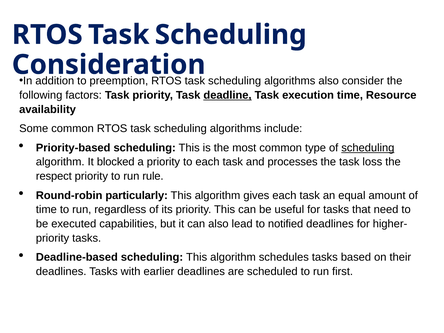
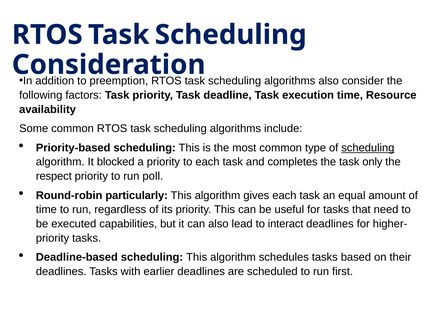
deadline underline: present -> none (228, 95)
processes: processes -> completes (293, 162)
loss: loss -> only (372, 162)
rule: rule -> poll (153, 176)
notified: notified -> interact (286, 224)
